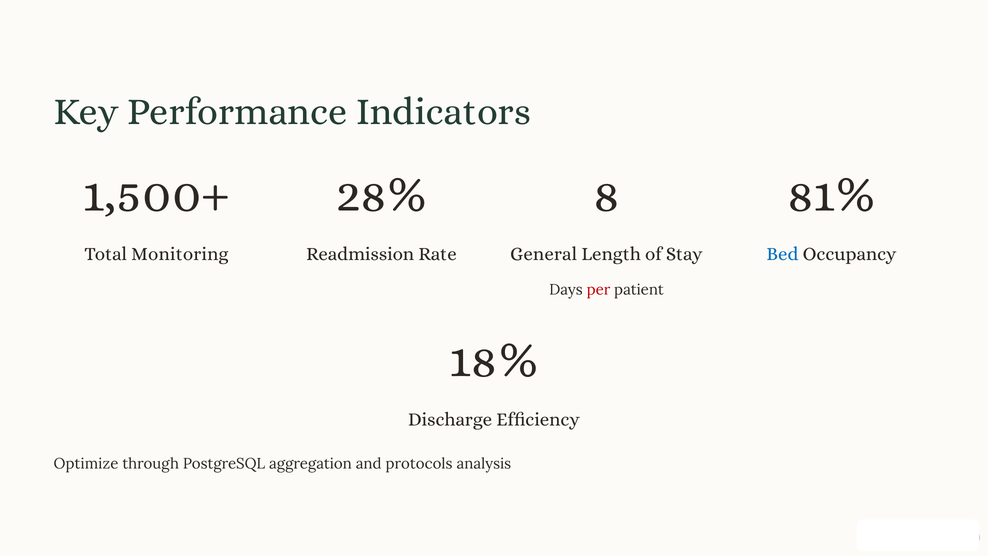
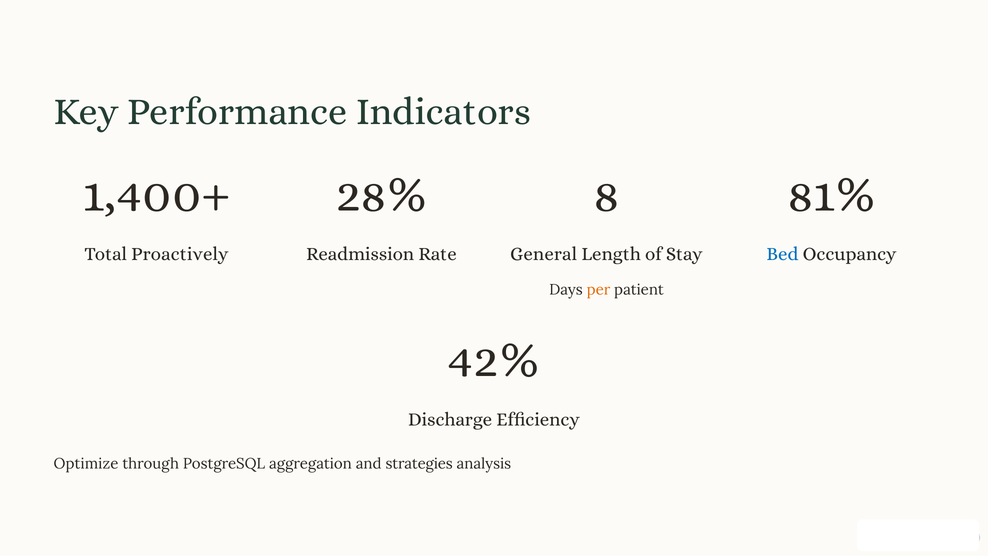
1,500+: 1,500+ -> 1,400+ (156, 194)
Monitoring: Monitoring -> Proactively (180, 254)
per colour: red -> orange (598, 290)
18%: 18% -> 42% (494, 360)
protocols: protocols -> strategies (419, 463)
